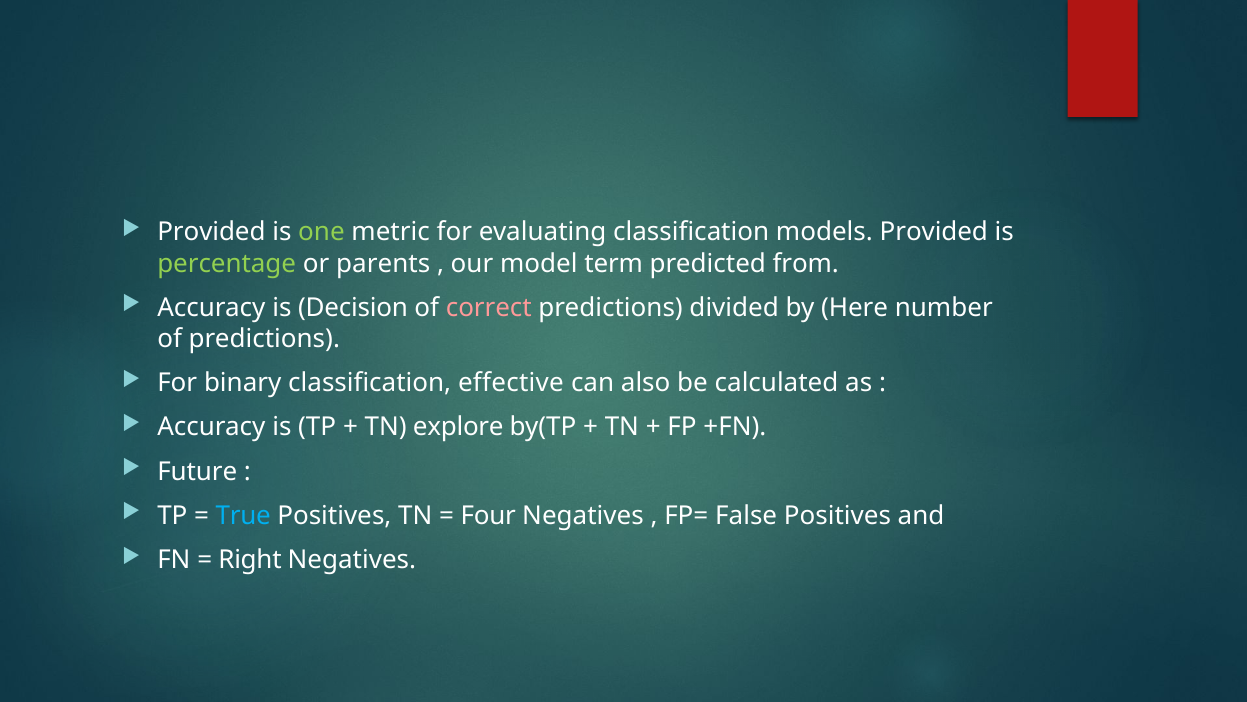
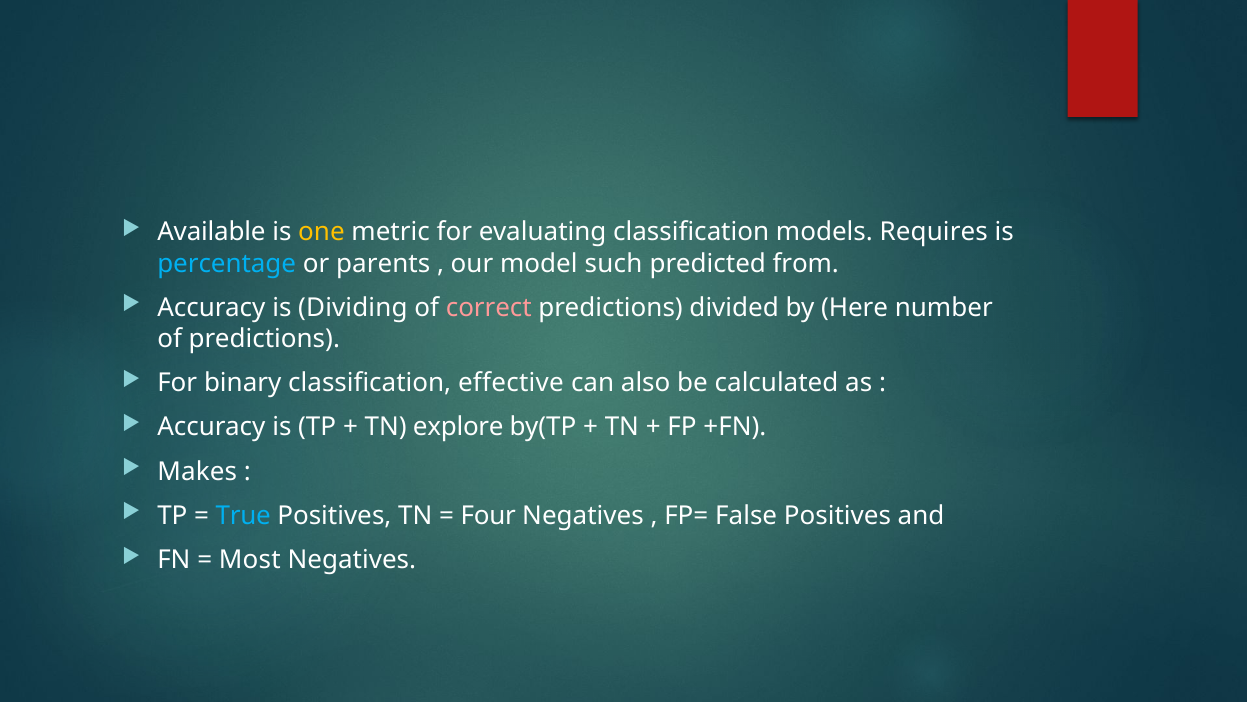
Provided: Provided -> Available (211, 232)
one colour: light green -> yellow (321, 232)
models Provided: Provided -> Requires (934, 232)
percentage colour: light green -> light blue (227, 263)
term: term -> such (614, 263)
Decision: Decision -> Dividing (353, 307)
Future: Future -> Makes (197, 471)
Right: Right -> Most (250, 560)
